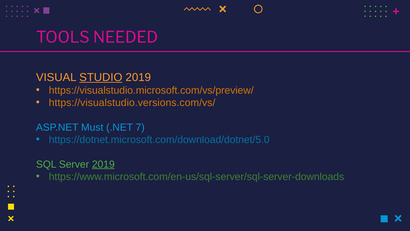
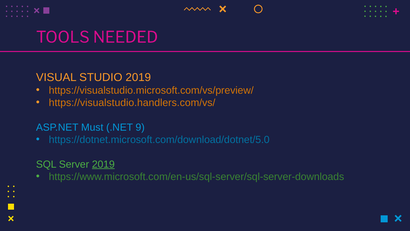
STUDIO underline: present -> none (101, 77)
https://visualstudio.versions.com/vs/: https://visualstudio.versions.com/vs/ -> https://visualstudio.handlers.com/vs/ (132, 103)
7: 7 -> 9 (140, 127)
